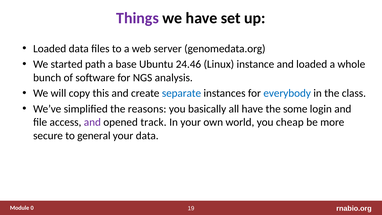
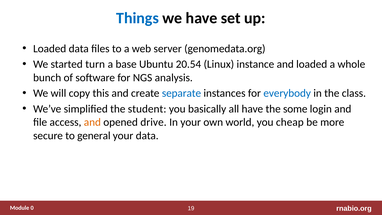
Things colour: purple -> blue (138, 18)
path: path -> turn (95, 64)
24.46: 24.46 -> 20.54 (188, 64)
reasons: reasons -> student (147, 109)
and colour: purple -> orange (92, 122)
track: track -> drive (153, 122)
